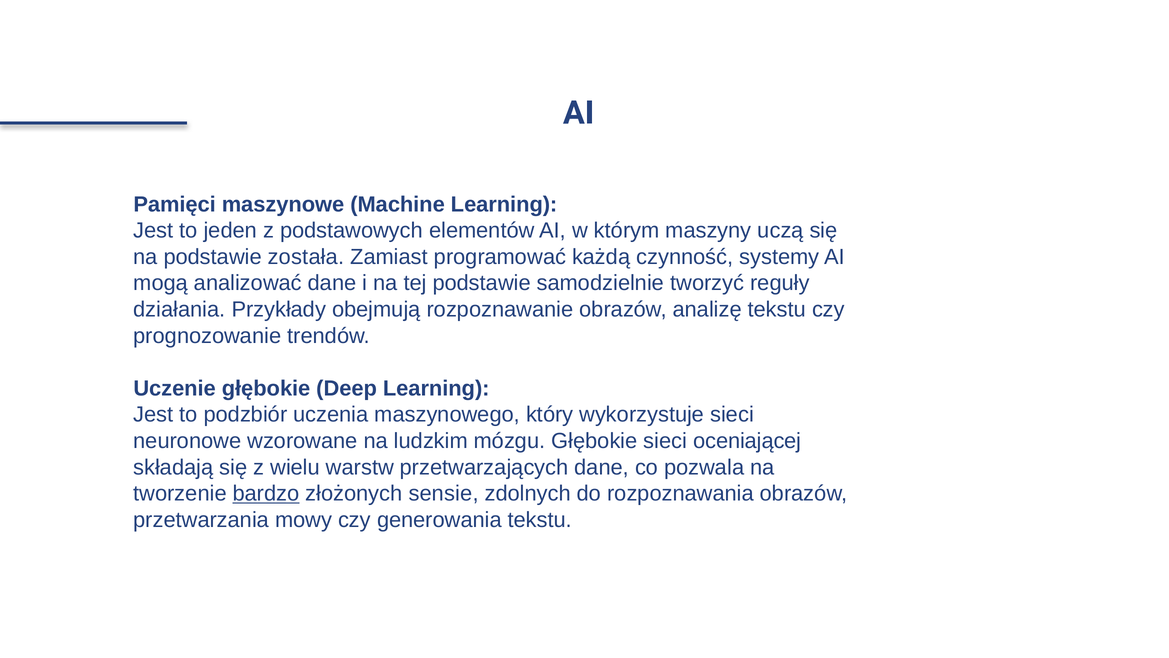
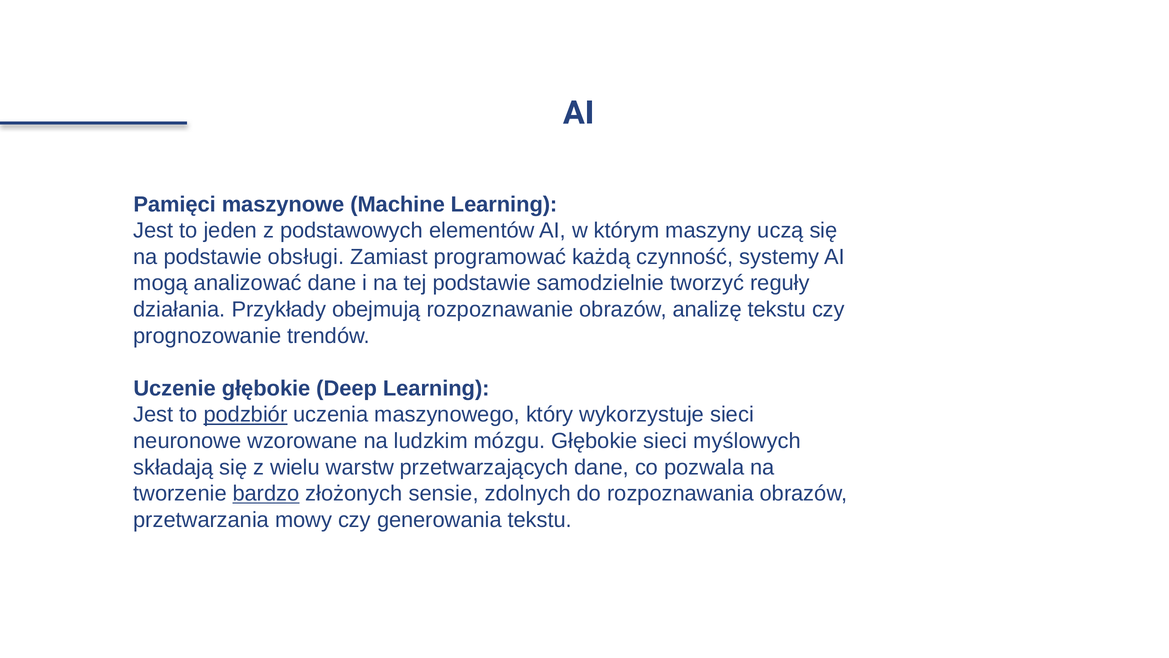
została: została -> obsługi (306, 257)
podzbiór underline: none -> present (246, 414)
oceniającej: oceniającej -> myślowych (747, 441)
